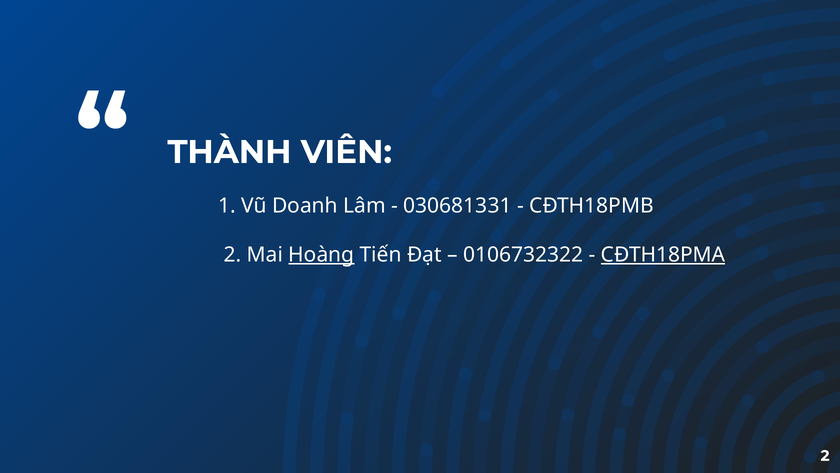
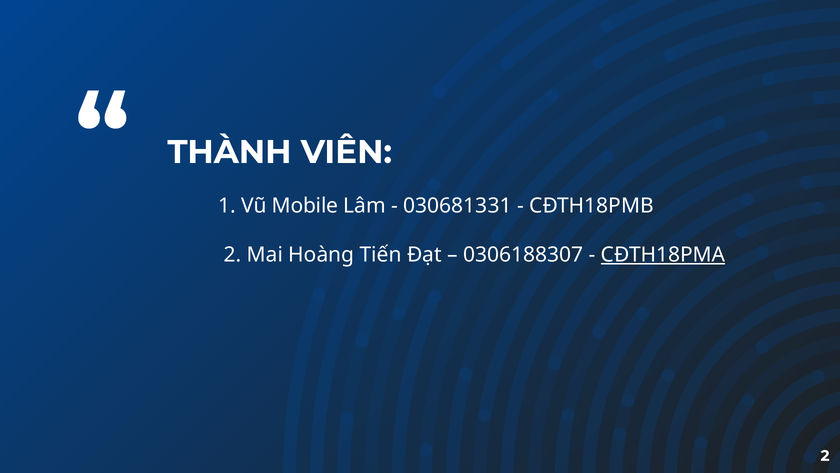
Doanh: Doanh -> Mobile (305, 206)
Hoàng underline: present -> none (321, 254)
0106732322: 0106732322 -> 0306188307 (523, 254)
